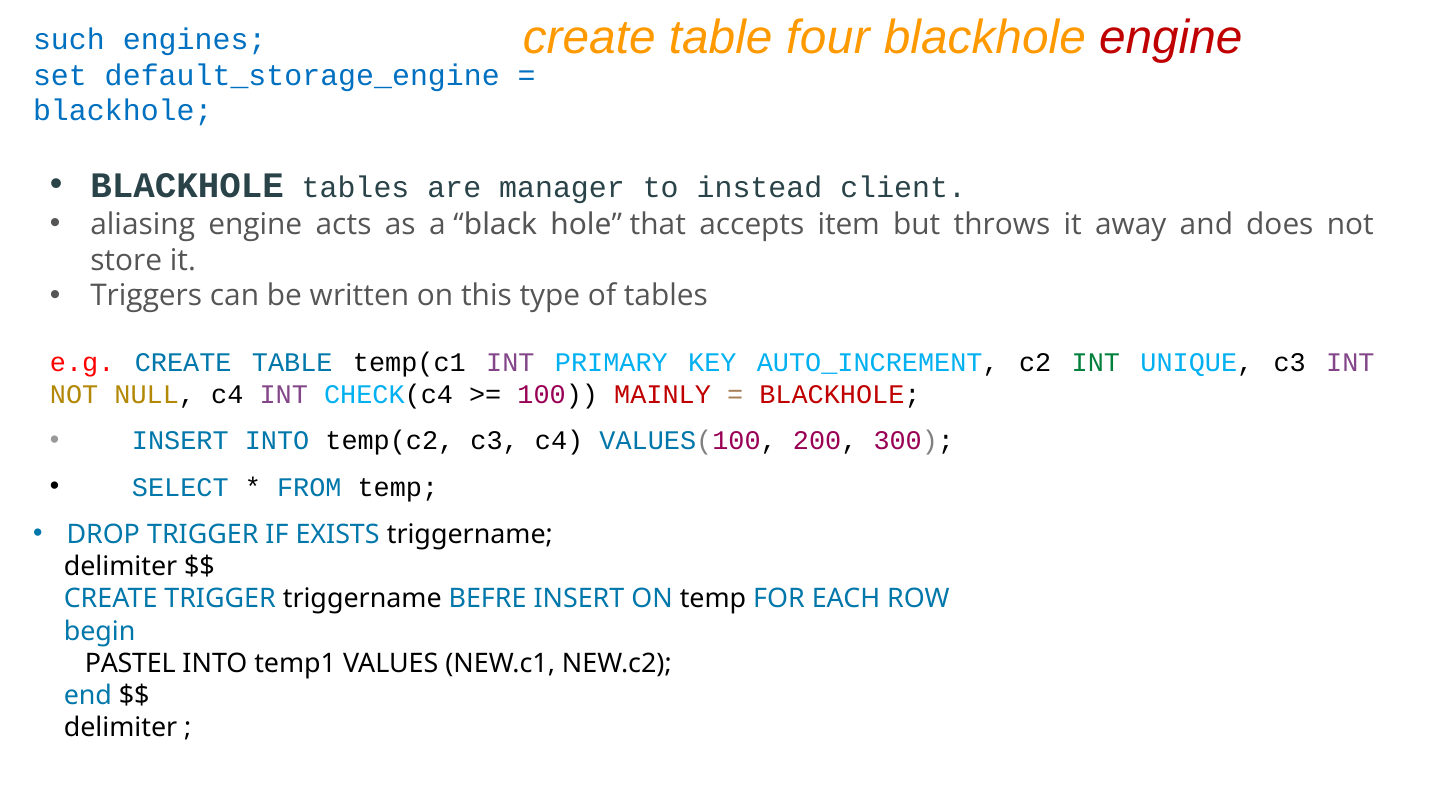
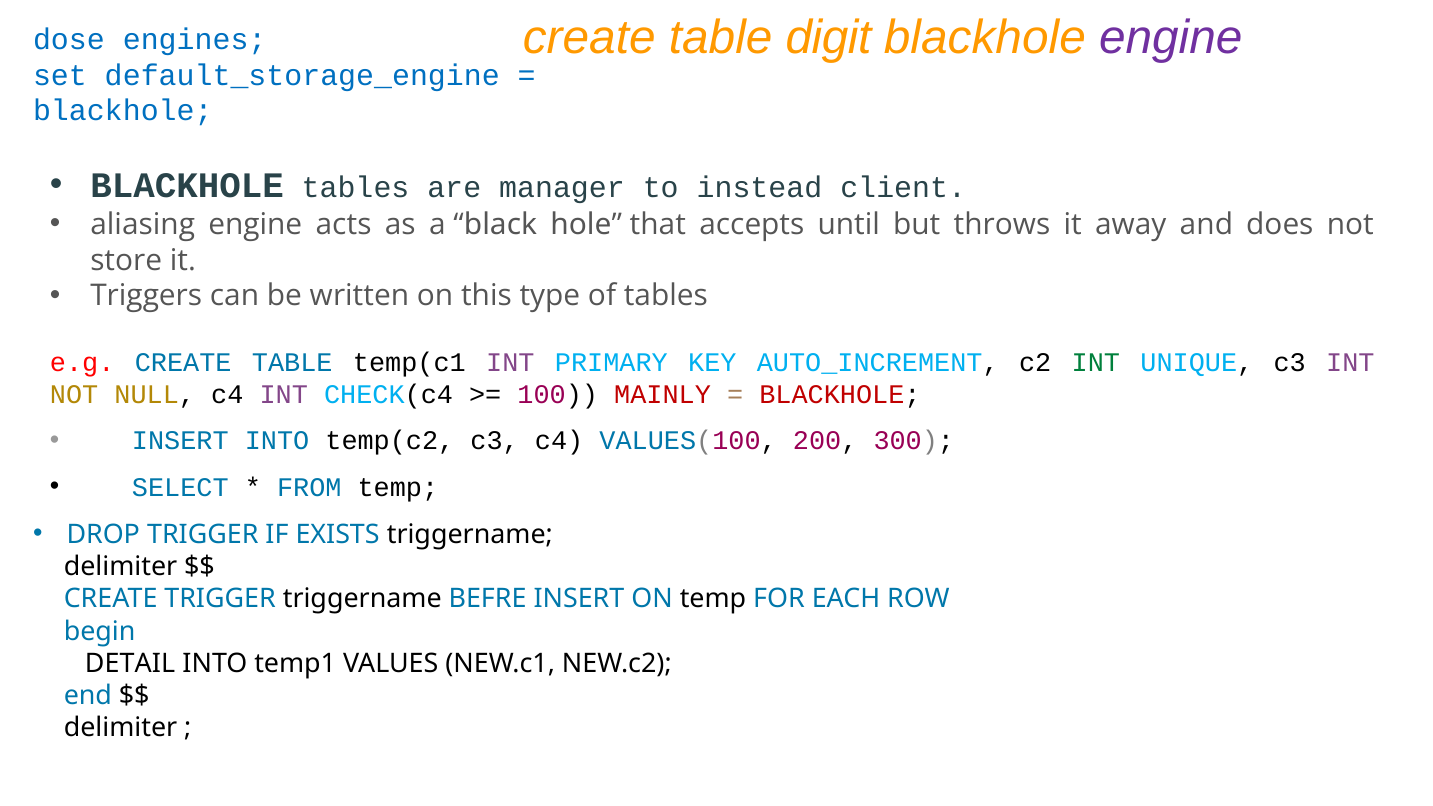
four: four -> digit (828, 37)
engine colour: red -> purple (1171, 37)
such: such -> dose (69, 39)
item: item -> until (849, 224)
PASTEL: PASTEL -> DETAIL (130, 663)
